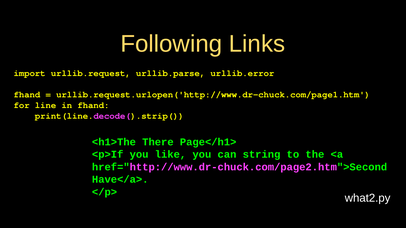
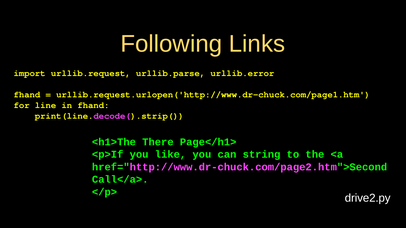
Have</a>: Have</a> -> Call</a> (120, 180)
what2.py: what2.py -> drive2.py (368, 198)
